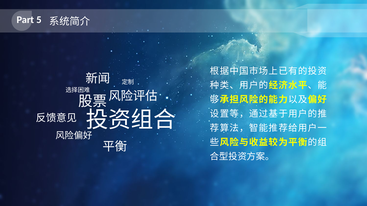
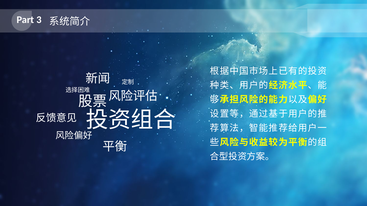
5: 5 -> 3 (39, 20)
